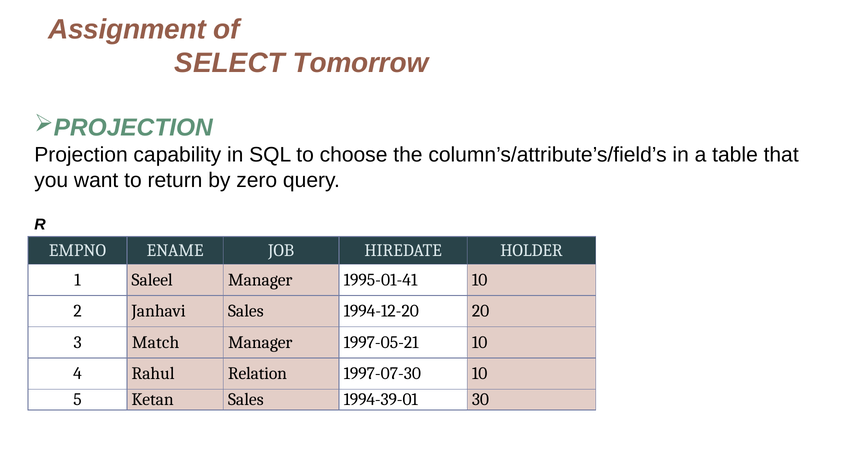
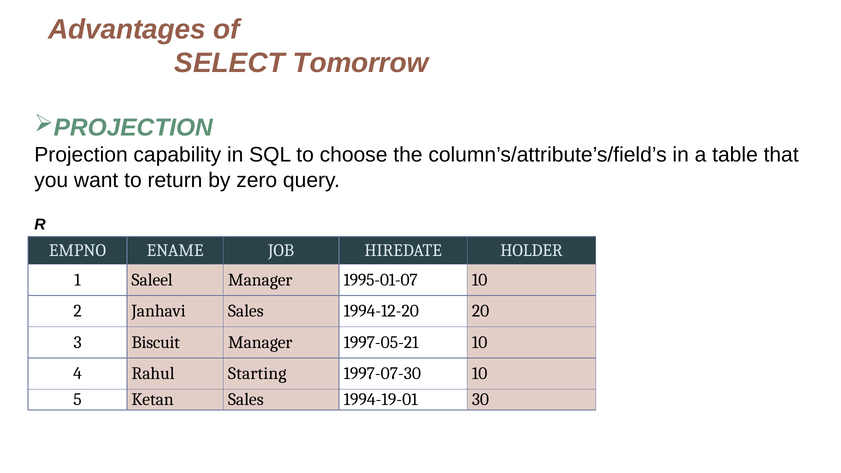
Assignment: Assignment -> Advantages (127, 29)
1995-01-41: 1995-01-41 -> 1995-01-07 (381, 280)
Match: Match -> Biscuit (156, 342)
Relation: Relation -> Starting (257, 374)
1994-39-01: 1994-39-01 -> 1994-19-01 (381, 399)
